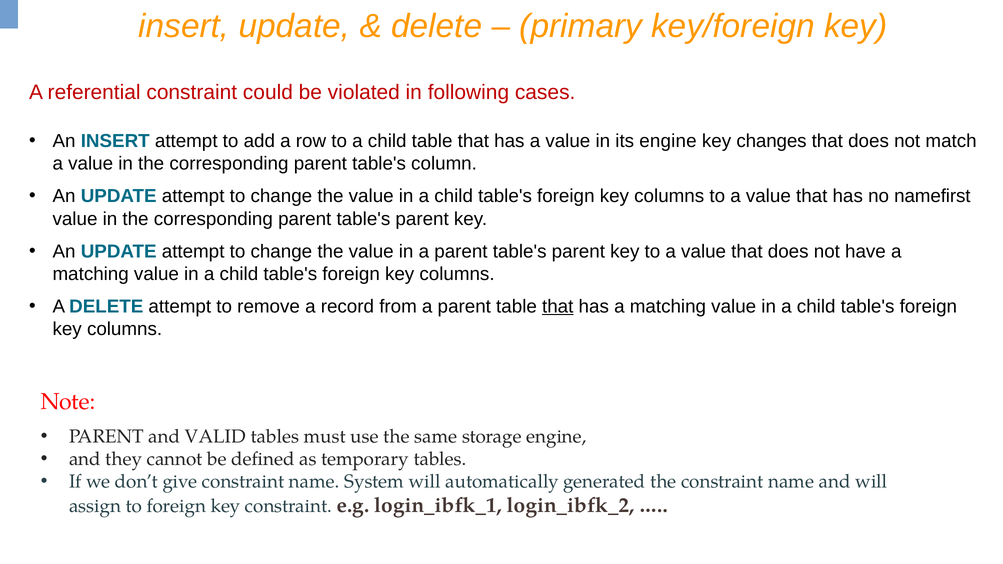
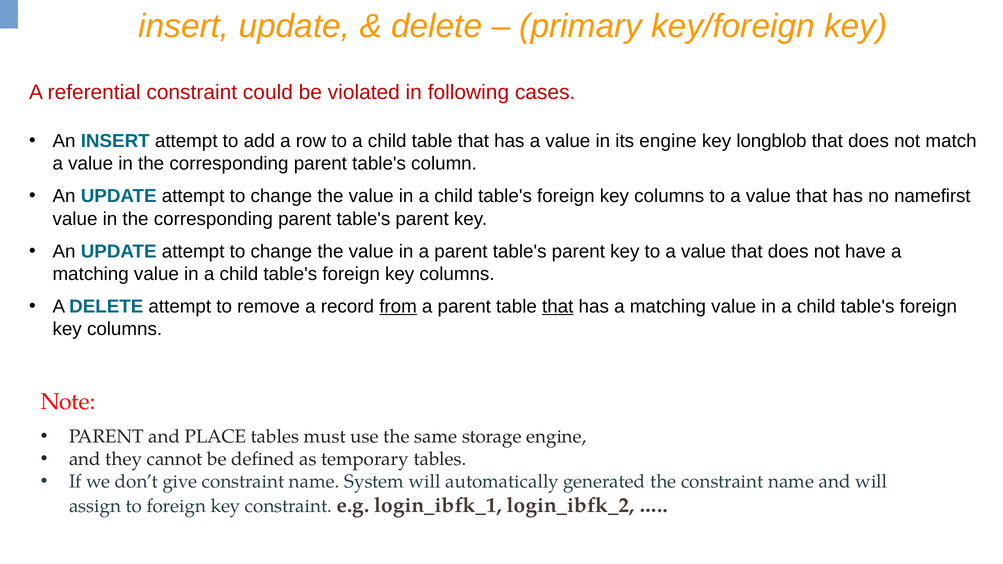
changes: changes -> longblob (772, 141)
from underline: none -> present (398, 307)
VALID: VALID -> PLACE (216, 437)
